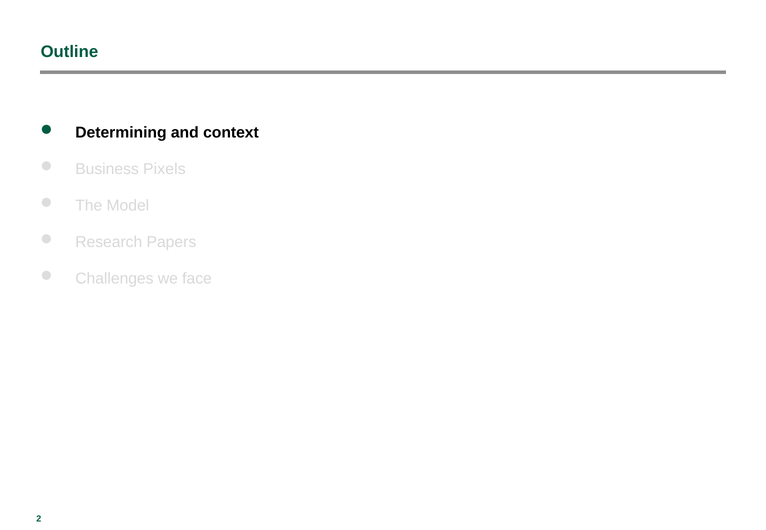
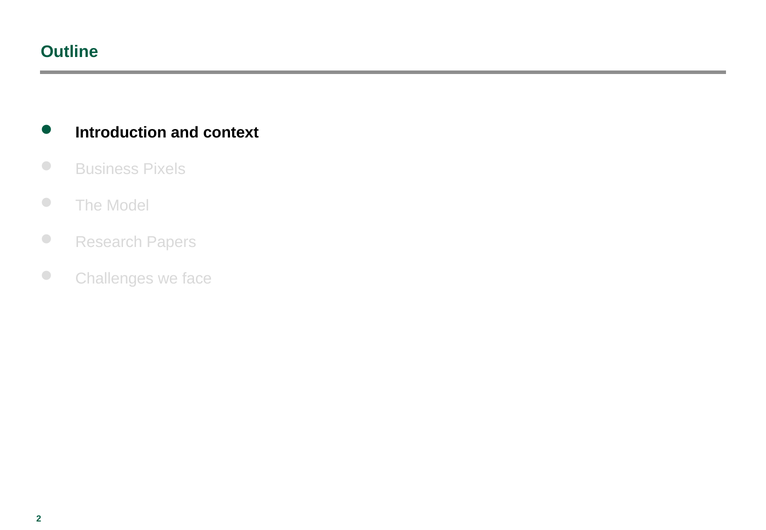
Determining: Determining -> Introduction (121, 133)
